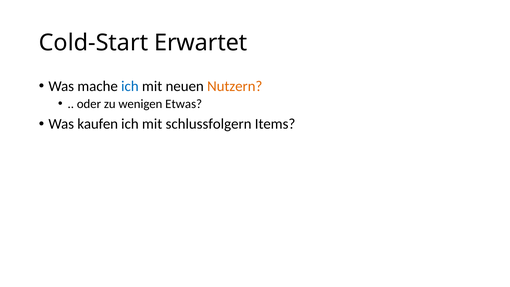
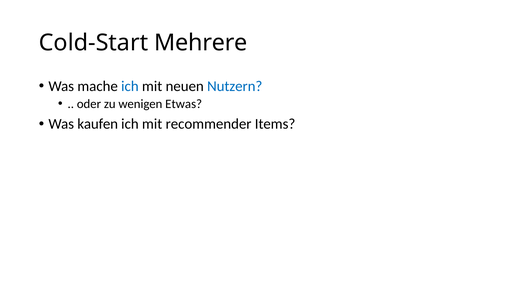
Erwartet: Erwartet -> Mehrere (201, 43)
Nutzern colour: orange -> blue (235, 86)
schlussfolgern: schlussfolgern -> recommender (209, 124)
